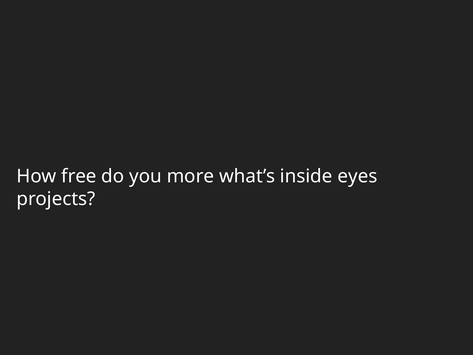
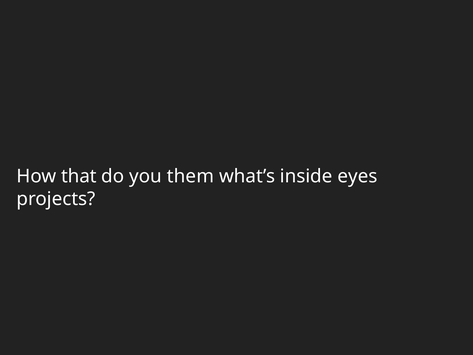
free: free -> that (79, 176)
more: more -> them (190, 176)
